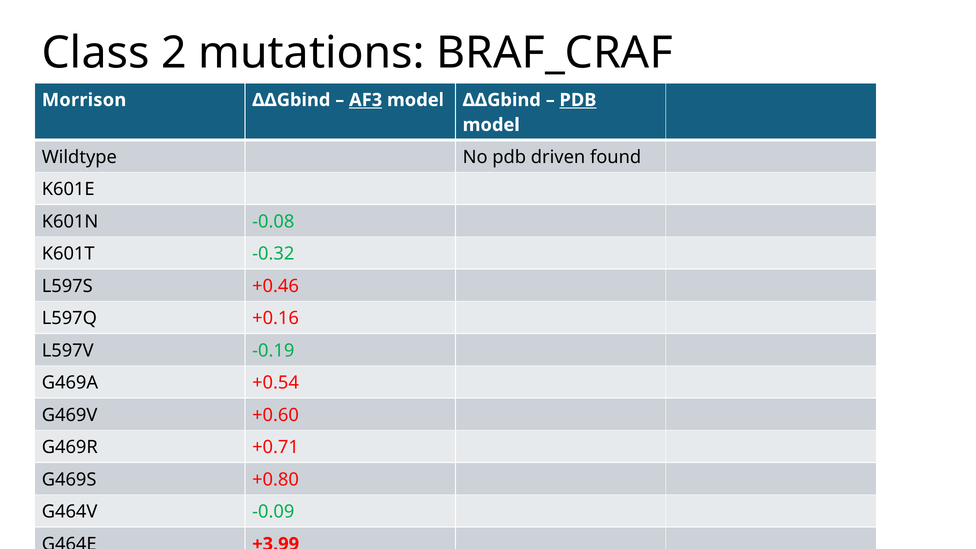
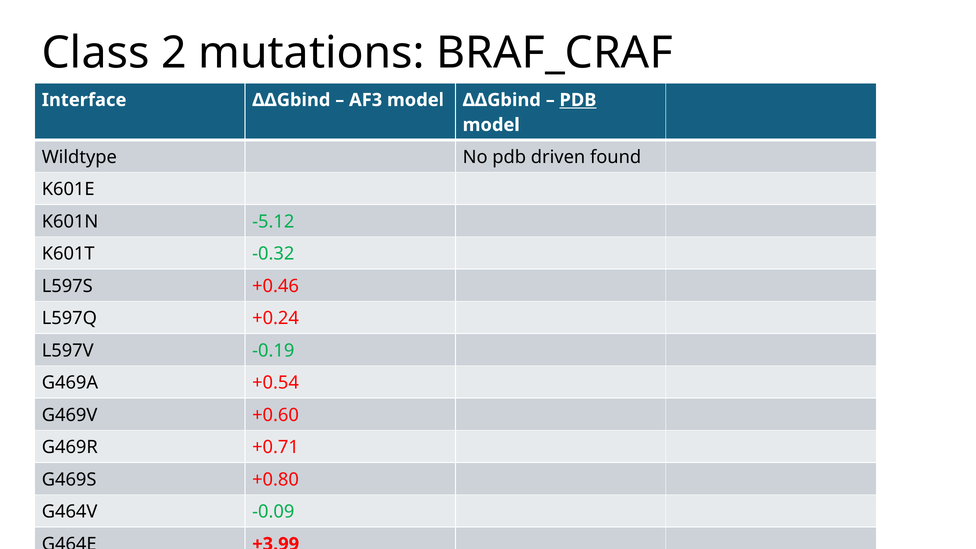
Morrison: Morrison -> Interface (84, 100)
AF3 underline: present -> none (366, 100)
-0.08: -0.08 -> -5.12 (273, 222)
+0.16: +0.16 -> +0.24 (276, 318)
